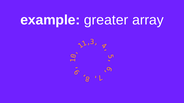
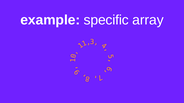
greater: greater -> specific (106, 20)
